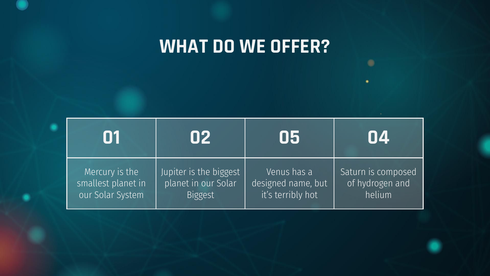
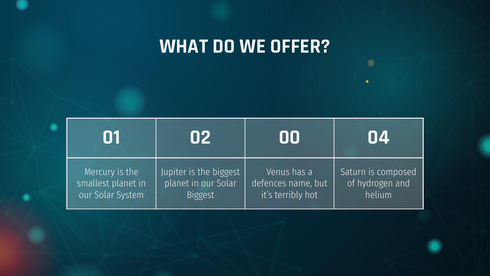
05: 05 -> 00 (290, 137)
designed: designed -> defences (269, 183)
